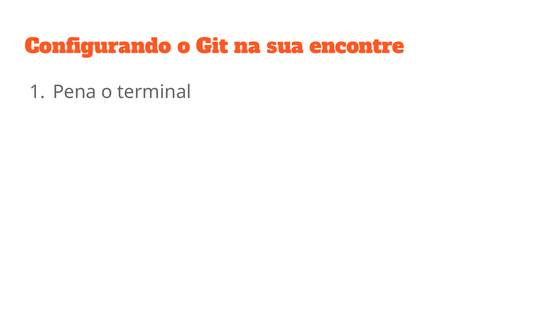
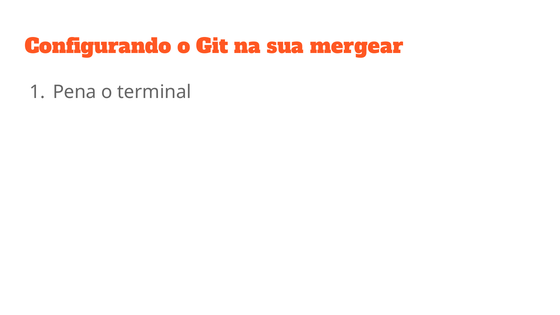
encontre: encontre -> mergear (357, 46)
